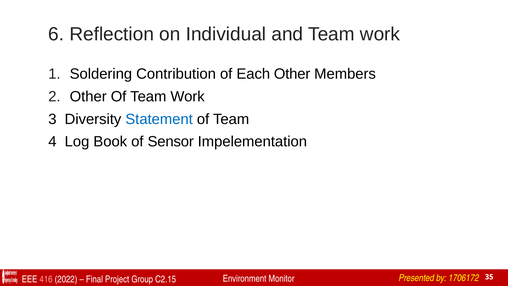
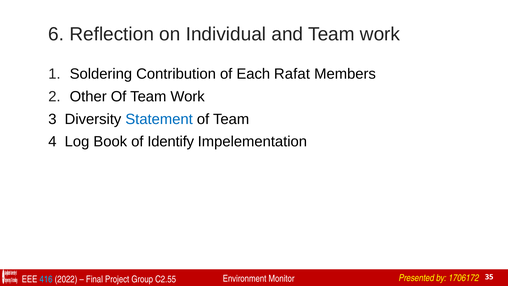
Each Other: Other -> Rafat (292, 74)
Sensor: Sensor -> Identify (171, 142)
416 colour: pink -> light blue (46, 279)
C2.15: C2.15 -> C2.55 (166, 279)
